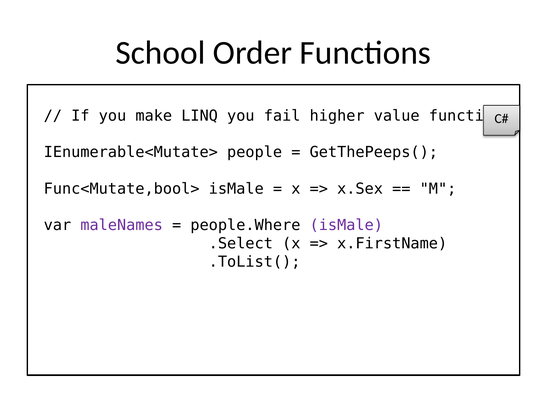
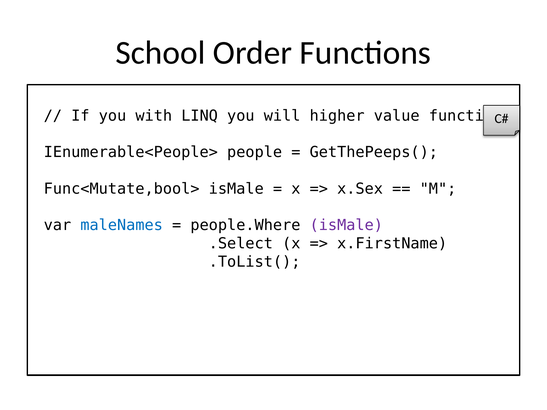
make: make -> with (154, 116)
fail: fail -> will (282, 116)
IEnumerable<Mutate>: IEnumerable<Mutate> -> IEnumerable<People> (131, 152)
maleNames colour: purple -> blue (122, 225)
